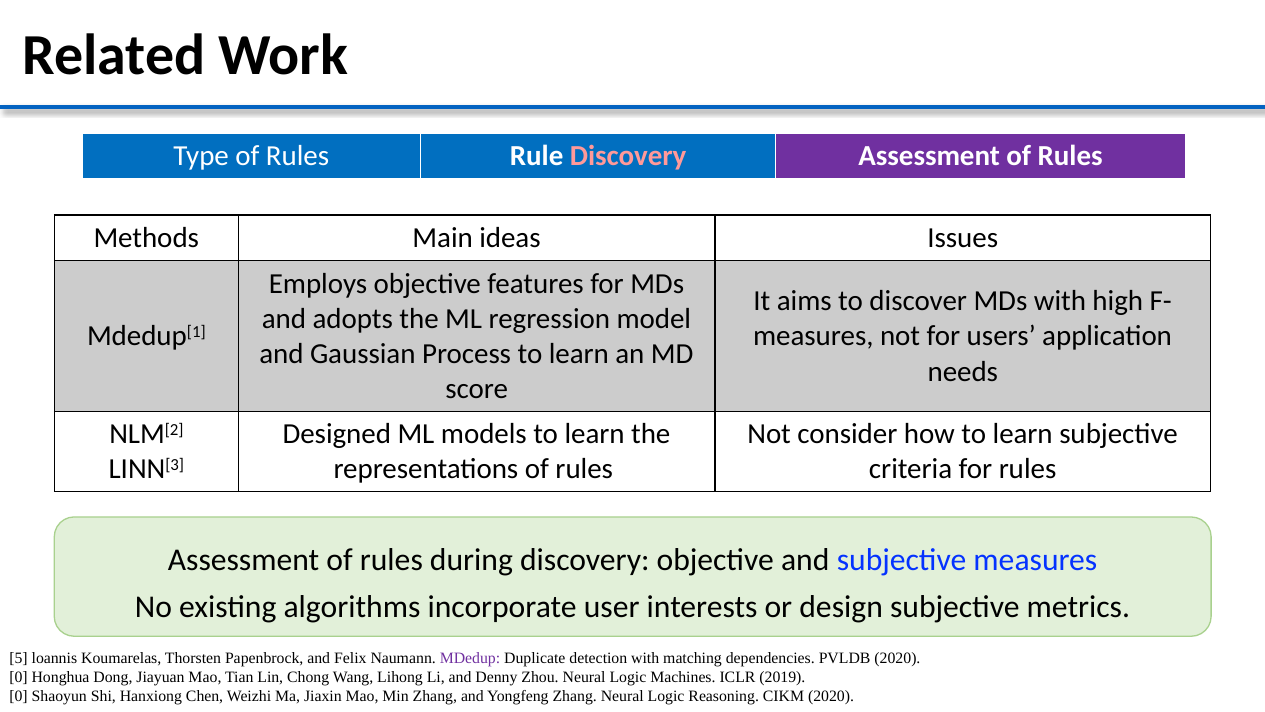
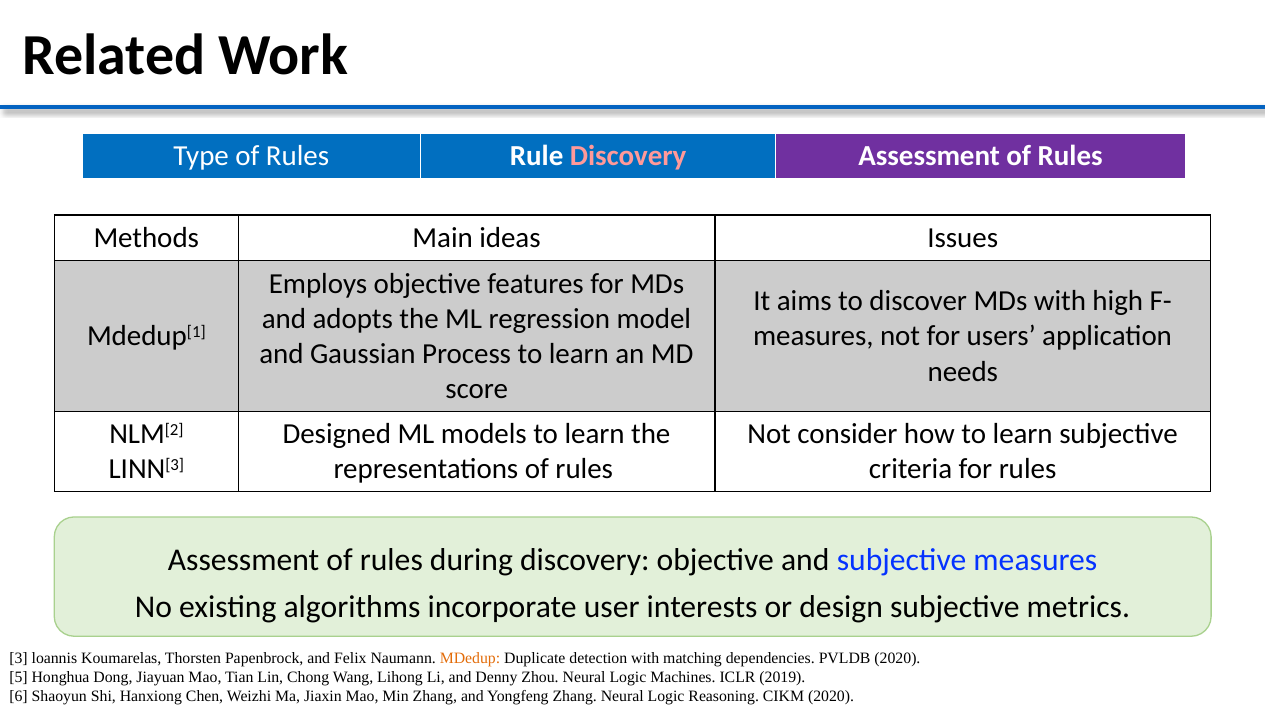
5: 5 -> 3 (19, 658)
MDedup colour: purple -> orange (470, 658)
0: 0 -> 5 (19, 677)
0: 0 -> 6 (19, 696)
